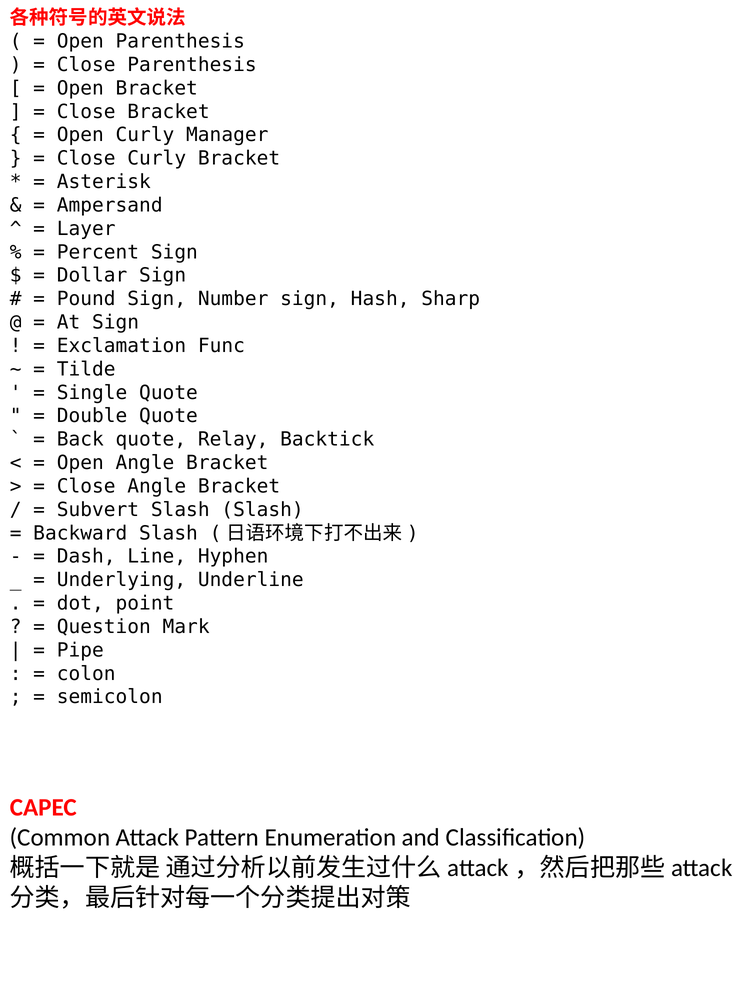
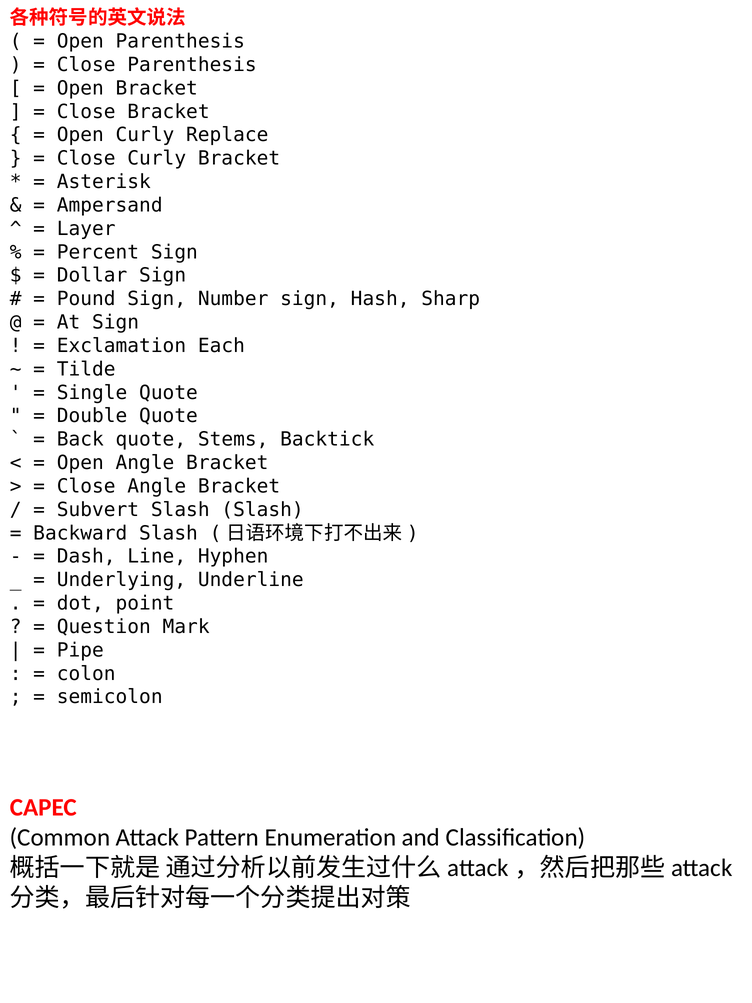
Manager: Manager -> Replace (227, 135)
Func: Func -> Each (221, 346)
Relay: Relay -> Stems (233, 439)
